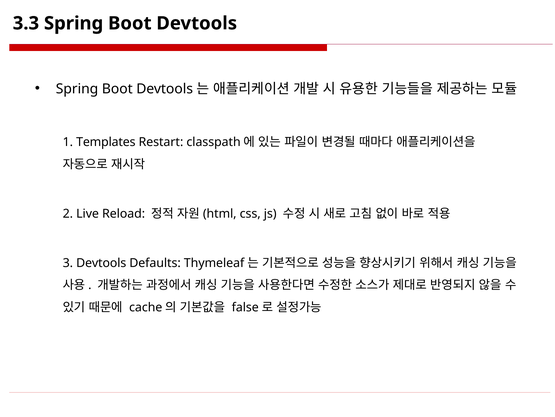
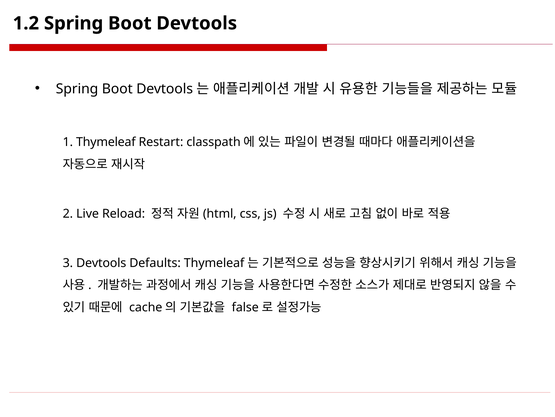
3.3: 3.3 -> 1.2 (26, 23)
1 Templates: Templates -> Thymeleaf (106, 142)
